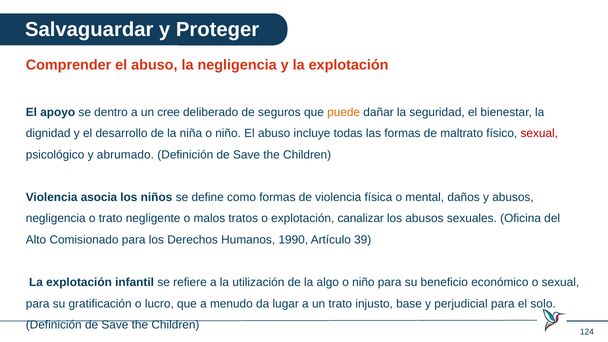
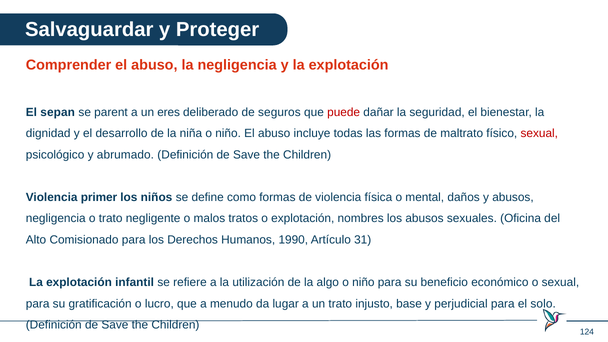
apoyo: apoyo -> sepan (58, 112)
dentro: dentro -> parent (111, 112)
cree: cree -> eres (169, 112)
puede colour: orange -> red (344, 112)
asocia: asocia -> primer (99, 197)
canalizar: canalizar -> nombres (361, 219)
39: 39 -> 31 (363, 240)
